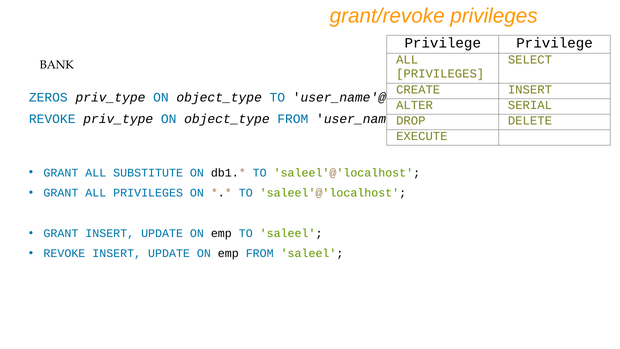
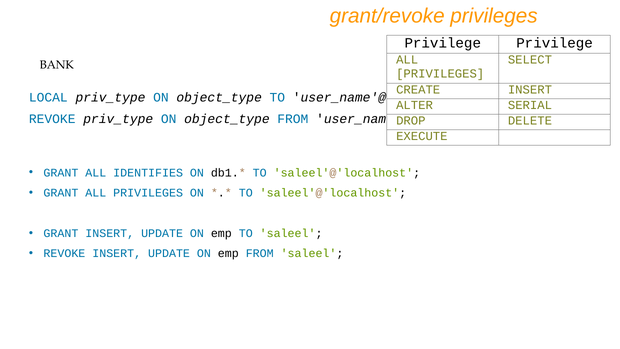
ZEROS: ZEROS -> LOCAL (48, 97)
SUBSTITUTE: SUBSTITUTE -> IDENTIFIES (148, 173)
